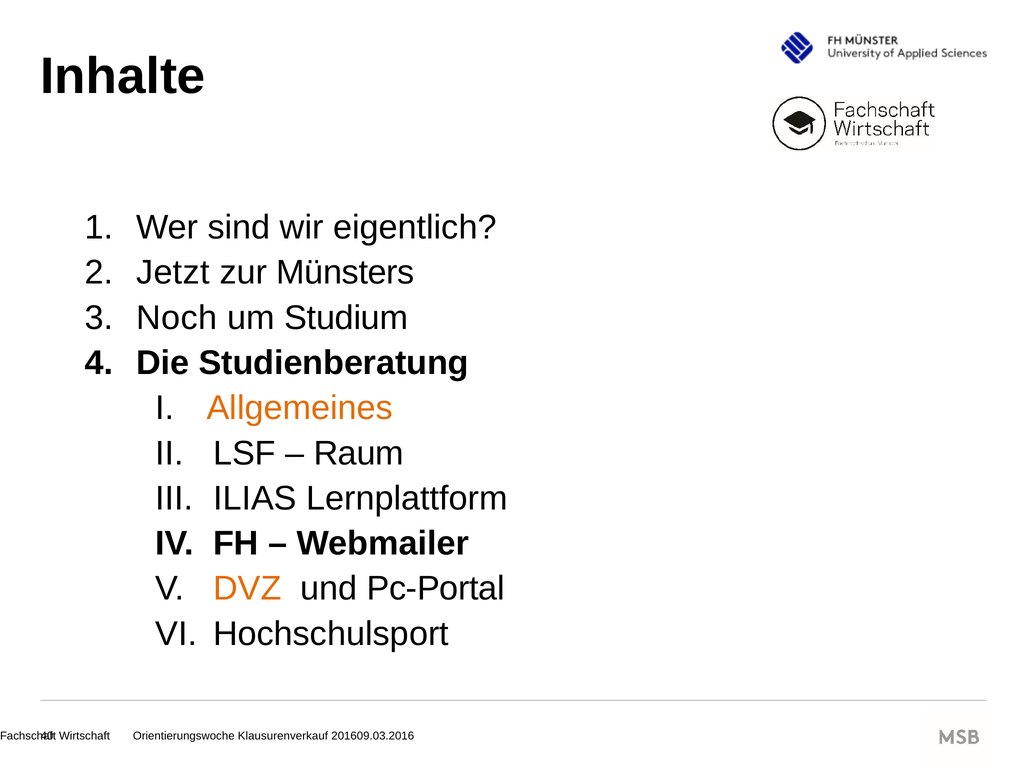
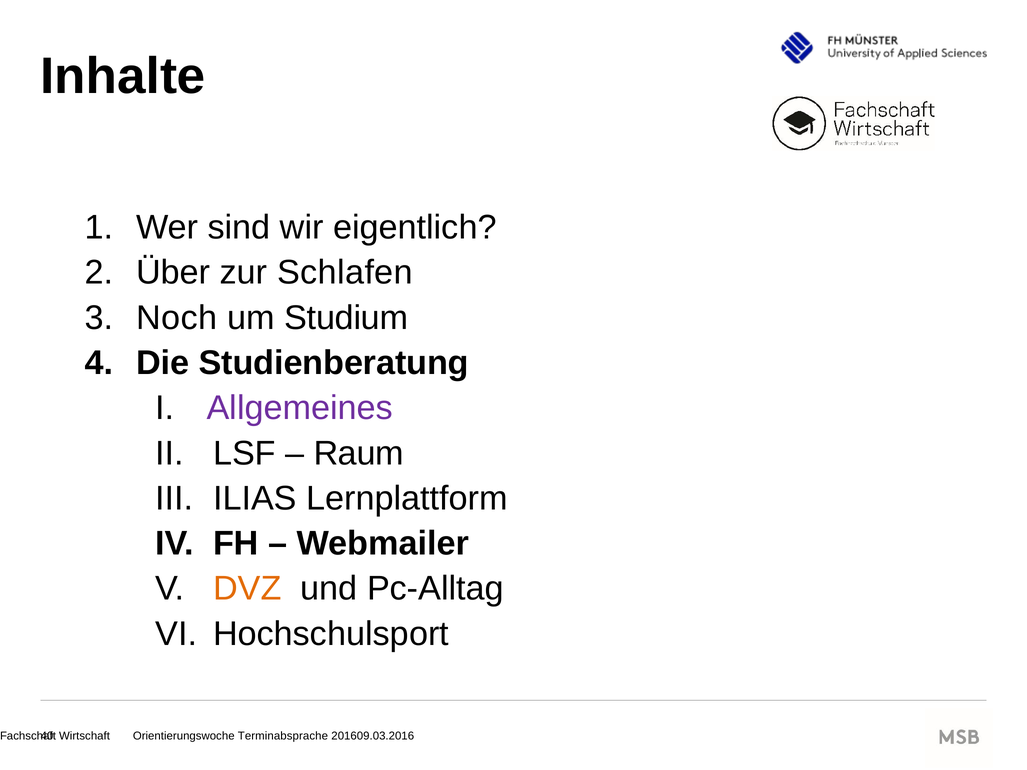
Jetzt: Jetzt -> Über (173, 273)
Münsters: Münsters -> Schlafen (345, 273)
Allgemeines colour: orange -> purple (300, 408)
Pc-Portal: Pc-Portal -> Pc-Alltag (436, 589)
Klausurenverkauf: Klausurenverkauf -> Terminabsprache (283, 736)
